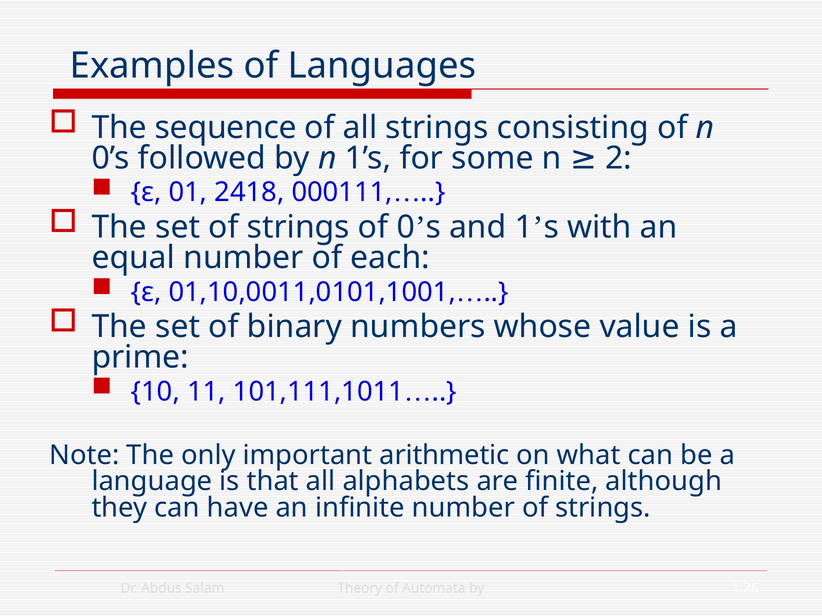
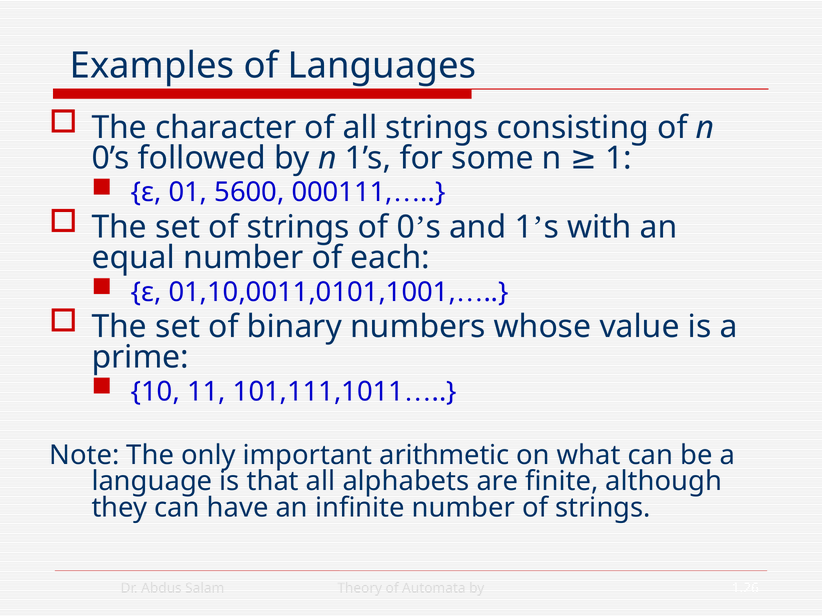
sequence: sequence -> character (226, 128)
n 2: 2 -> 1 (619, 158)
2418: 2418 -> 5600 (249, 193)
